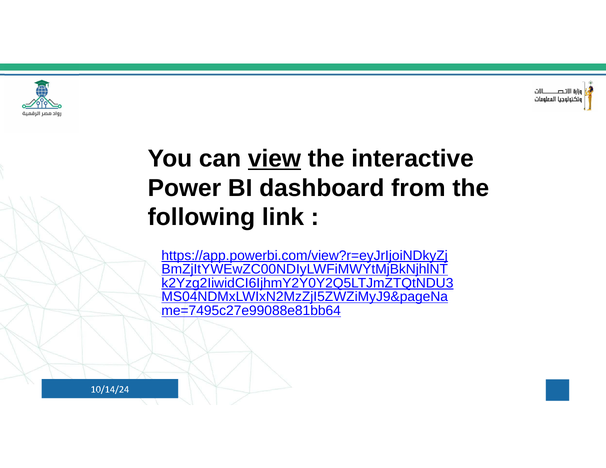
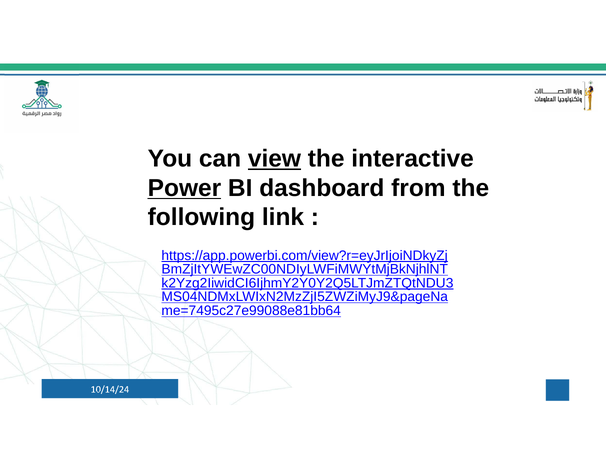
Power underline: none -> present (184, 188)
